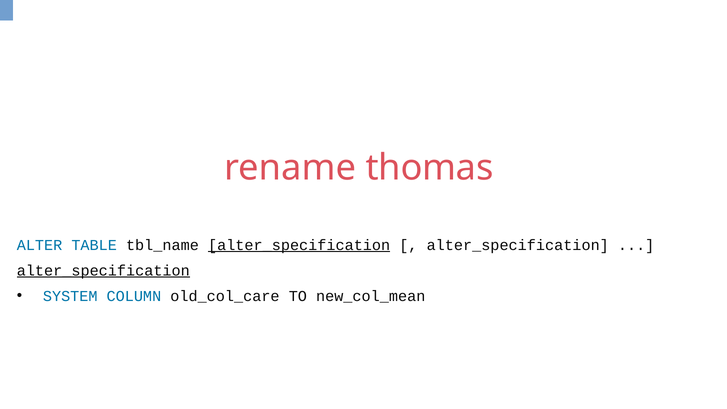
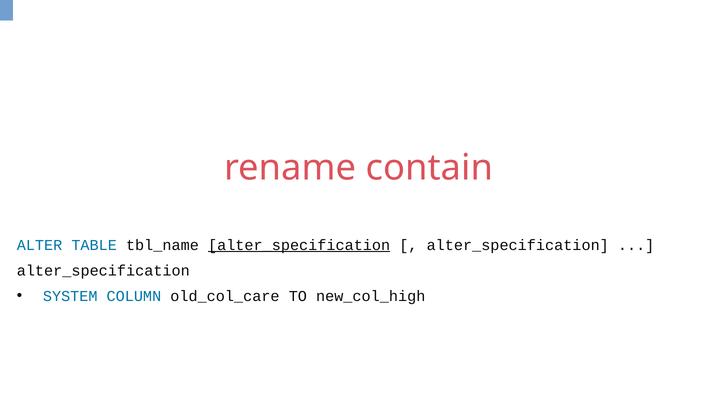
thomas: thomas -> contain (429, 168)
alter_specification underline: present -> none (103, 271)
new_col_mean: new_col_mean -> new_col_high (371, 296)
